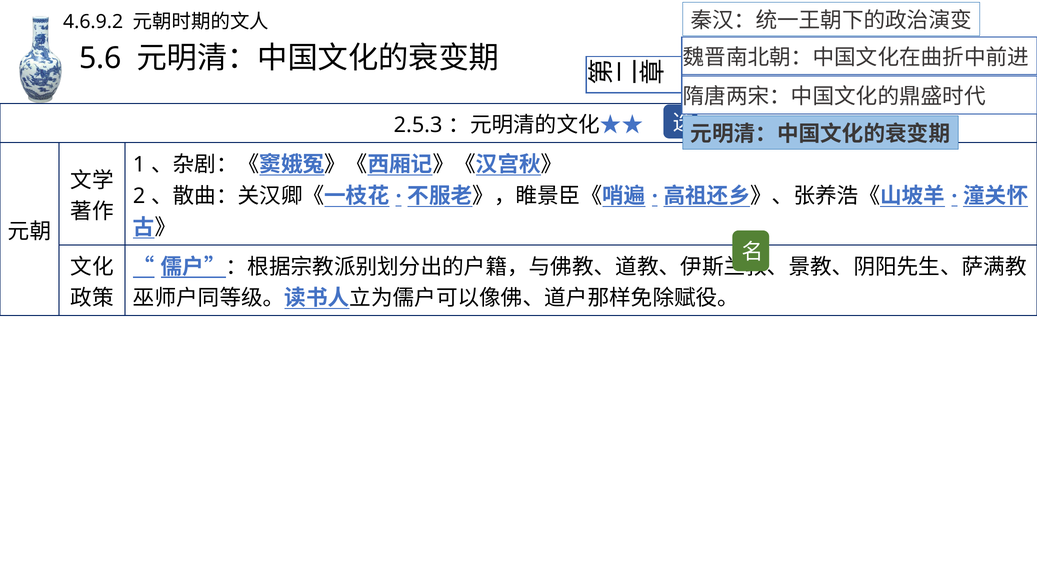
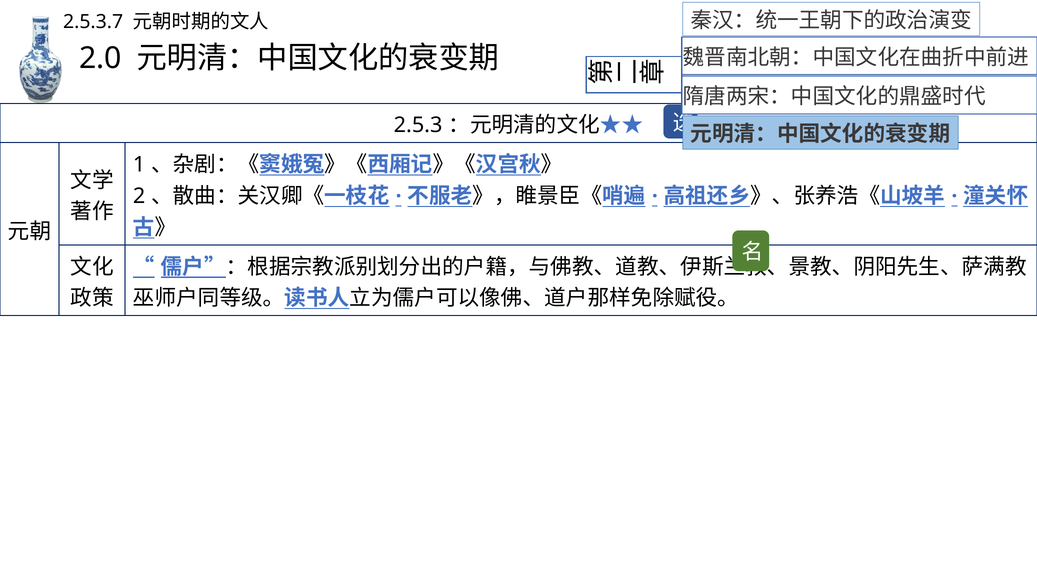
4.6.9.2: 4.6.9.2 -> 2.5.3.7 (93, 22)
5.6: 5.6 -> 2.0 (100, 58)
